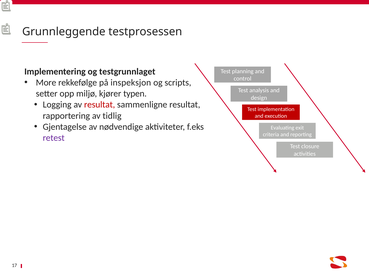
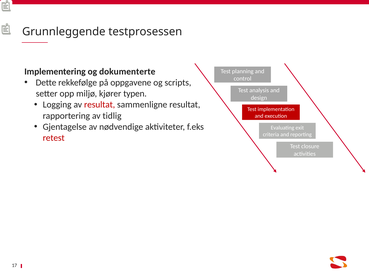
testgrunnlaget: testgrunnlaget -> dokumenterte (127, 71)
More: More -> Dette (46, 82)
inspeksjon: inspeksjon -> oppgavene (131, 82)
retest colour: purple -> red (54, 138)
